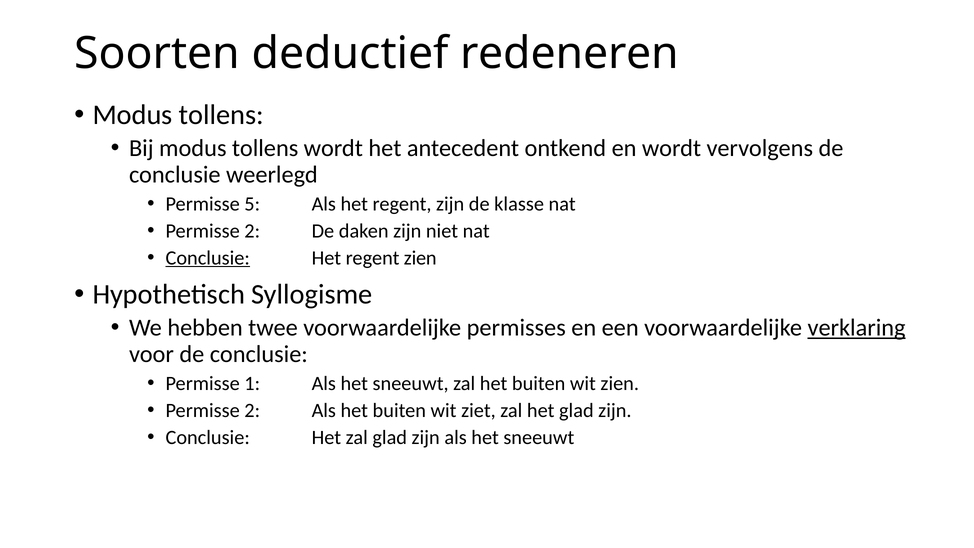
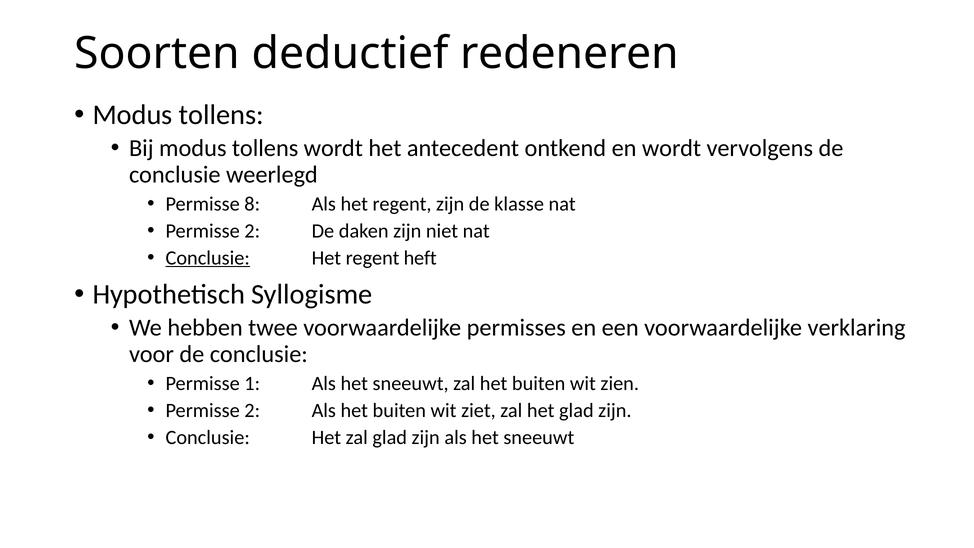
5: 5 -> 8 (252, 204)
regent zien: zien -> heft (420, 258)
verklaring underline: present -> none (857, 328)
